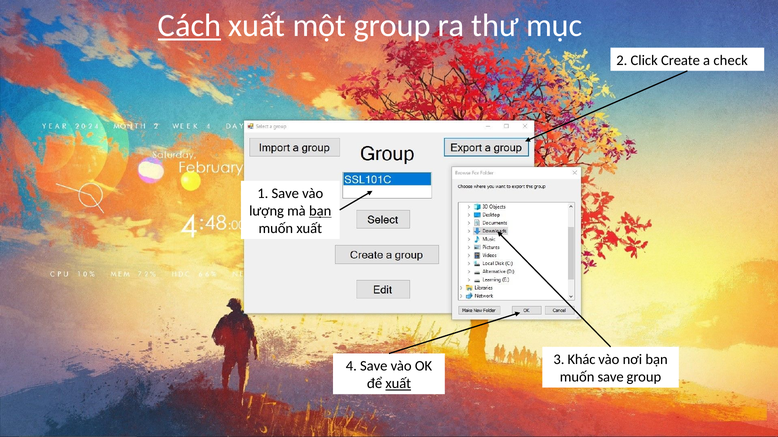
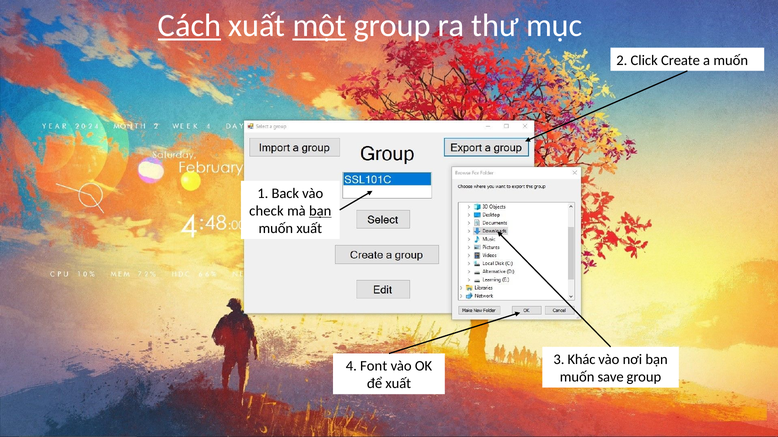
một underline: none -> present (319, 26)
a check: check -> muốn (731, 60)
1 Save: Save -> Back (285, 194)
lượng: lượng -> check (266, 211)
4 Save: Save -> Font (374, 367)
xuất underline: present -> none (398, 384)
